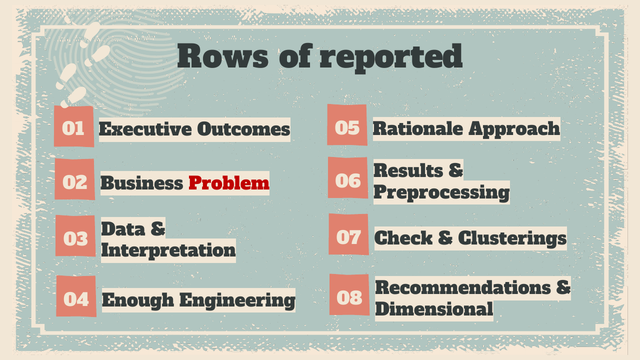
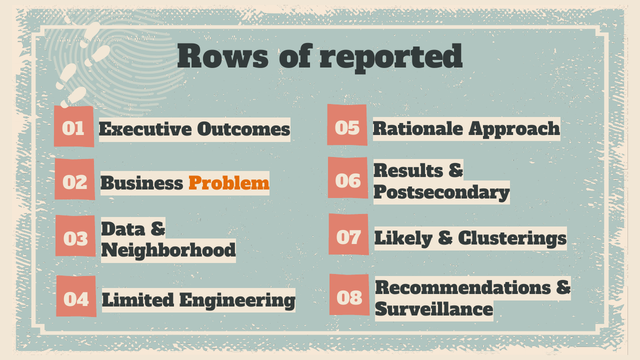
Problem colour: red -> orange (229, 184)
Preprocessing: Preprocessing -> Postsecondary (442, 193)
Check: Check -> Likely (404, 239)
Interpretation: Interpretation -> Neighborhood (169, 251)
Enough: Enough -> Limited (138, 301)
Dimensional: Dimensional -> Surveillance (434, 310)
